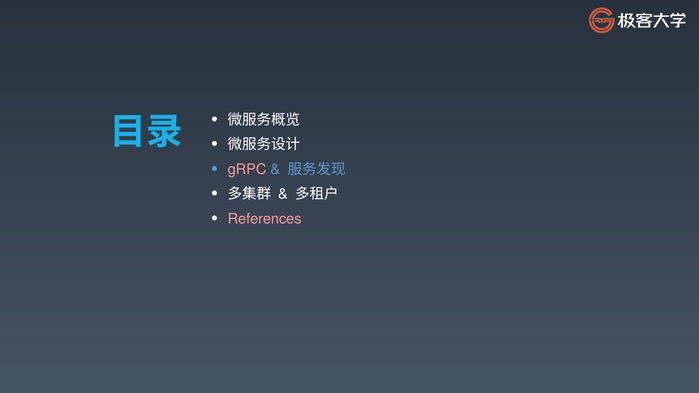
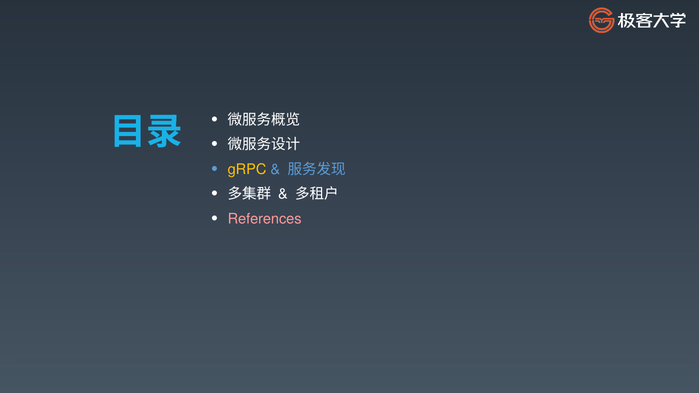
gRPC colour: pink -> yellow (247, 169)
